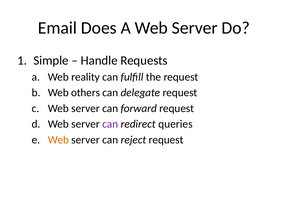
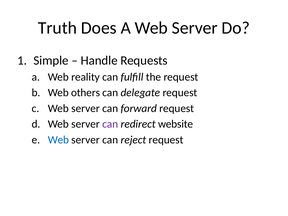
Email: Email -> Truth (57, 28)
queries: queries -> website (176, 124)
Web colour: orange -> blue (58, 140)
